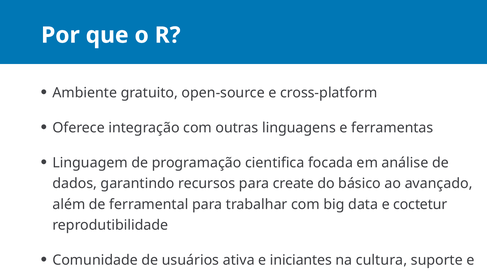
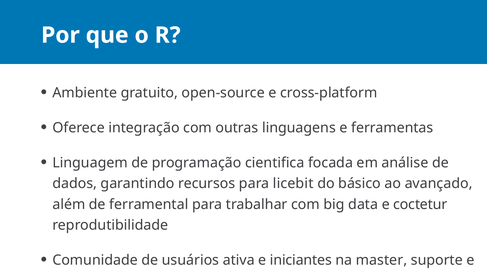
create: create -> licebit (293, 183)
cultura: cultura -> master (381, 260)
